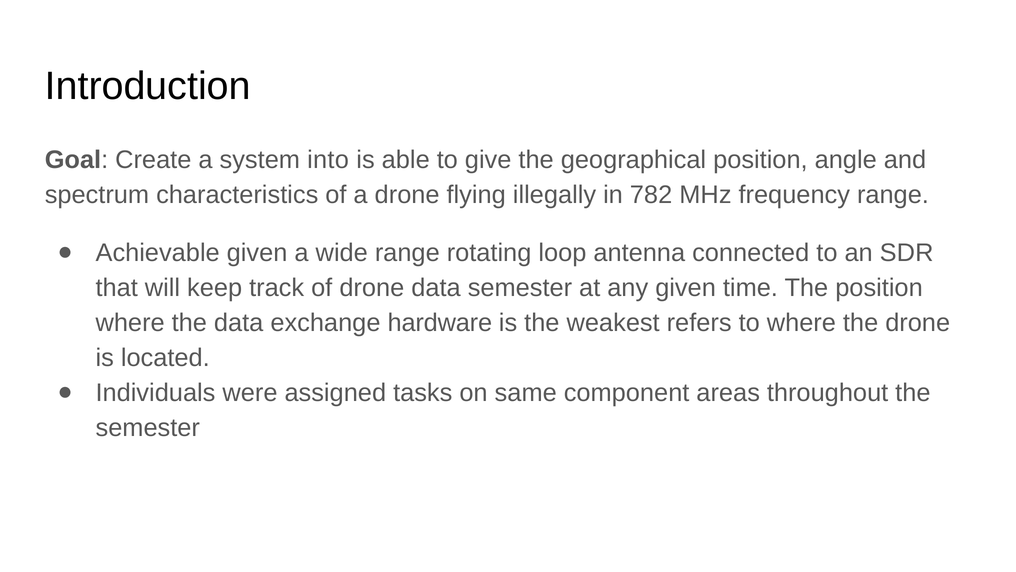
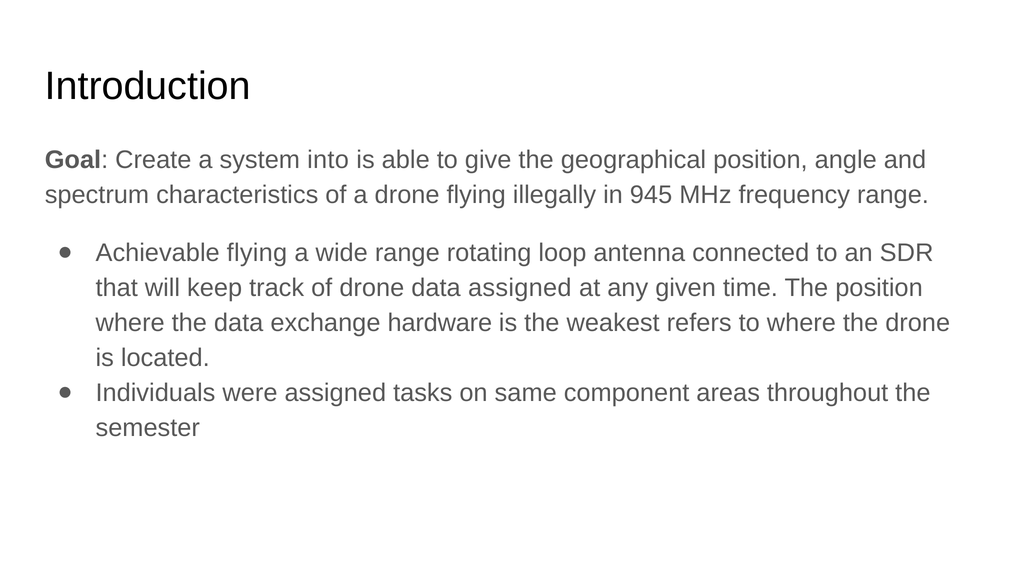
782: 782 -> 945 (651, 195)
Achievable given: given -> flying (257, 252)
data semester: semester -> assigned (520, 287)
